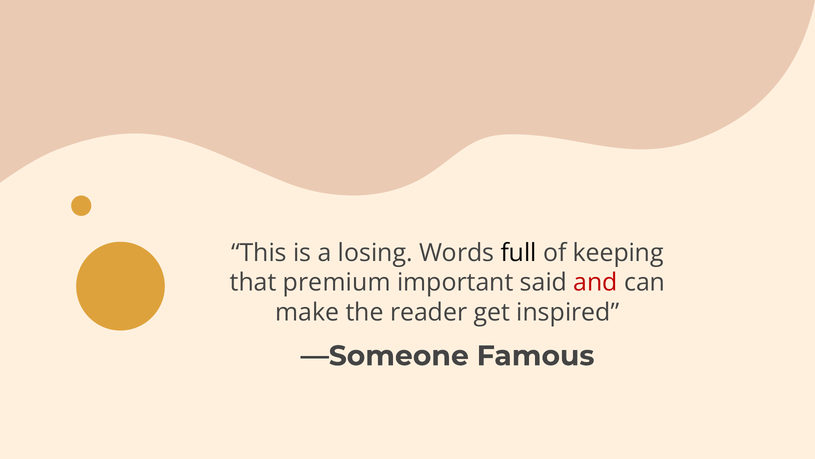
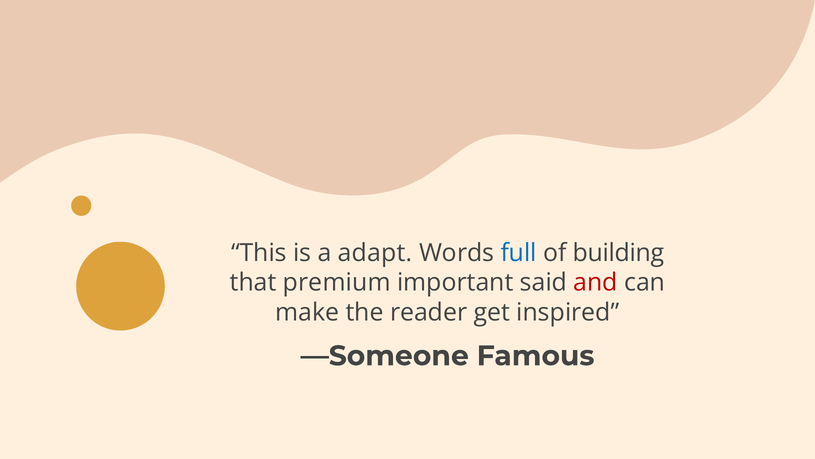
losing: losing -> adapt (375, 252)
full colour: black -> blue (519, 252)
keeping: keeping -> building (618, 252)
